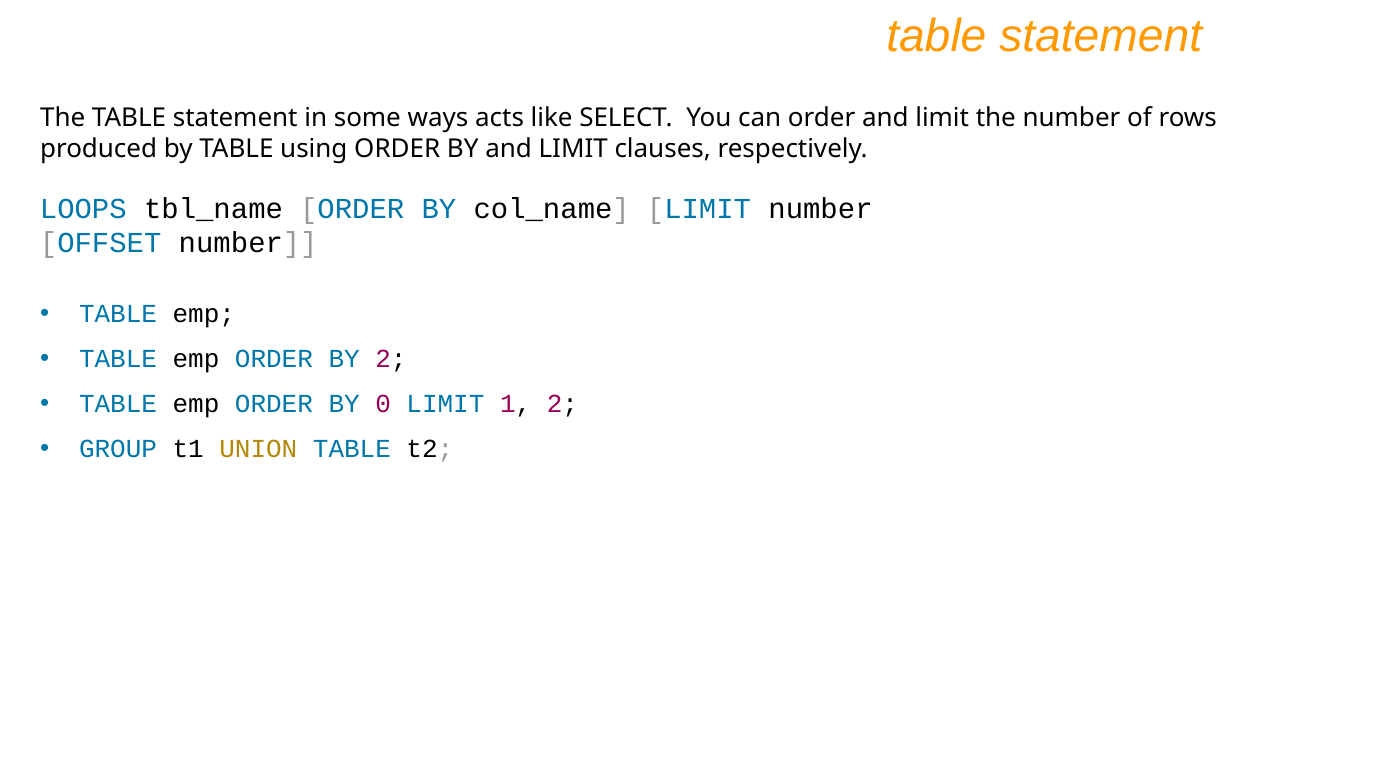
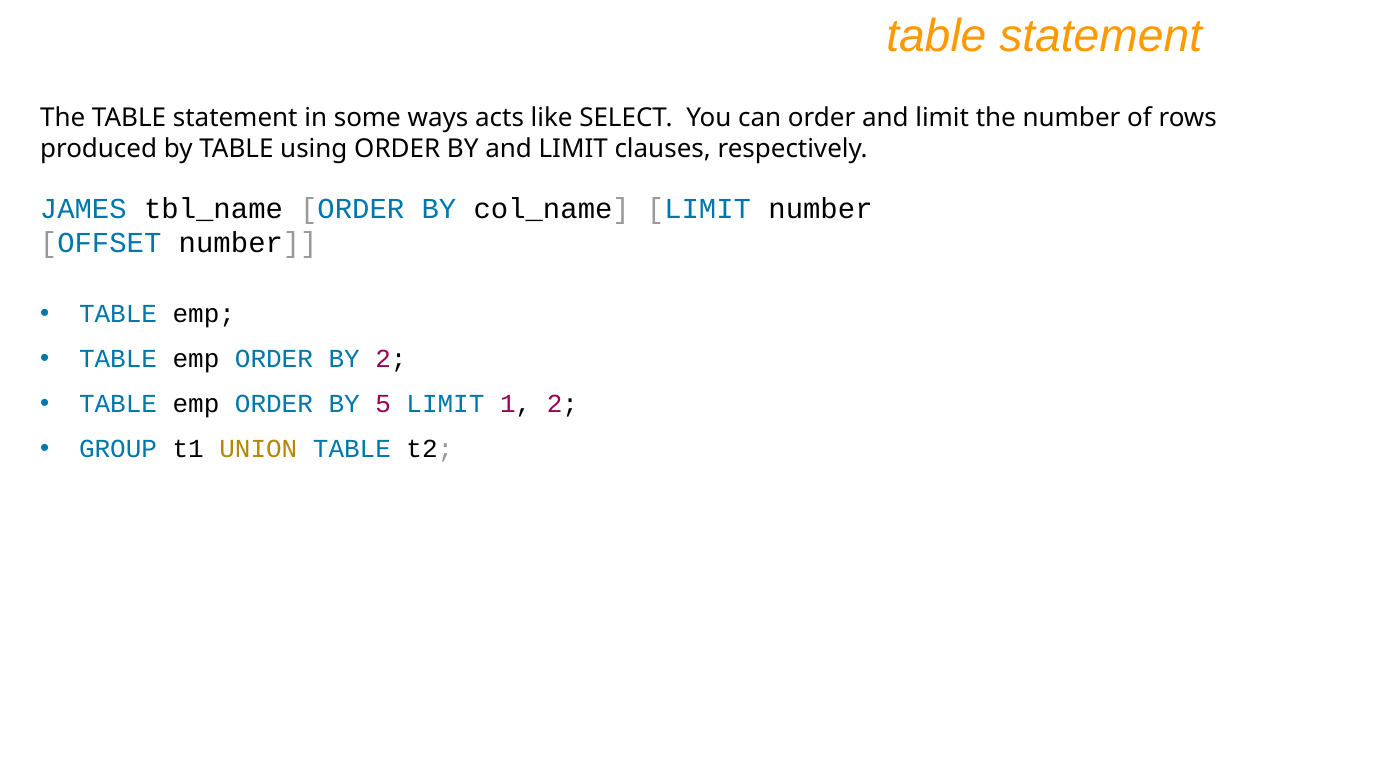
LOOPS: LOOPS -> JAMES (83, 209)
0: 0 -> 5 (383, 404)
